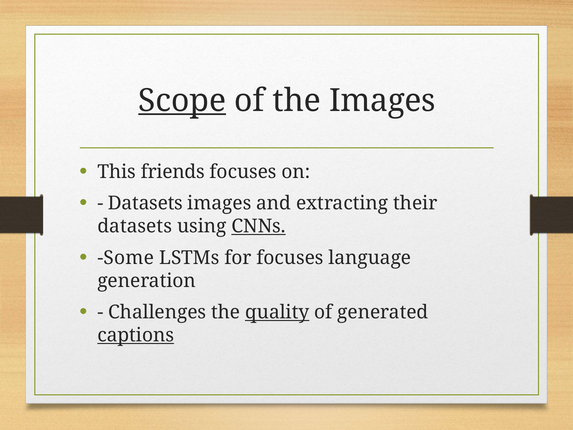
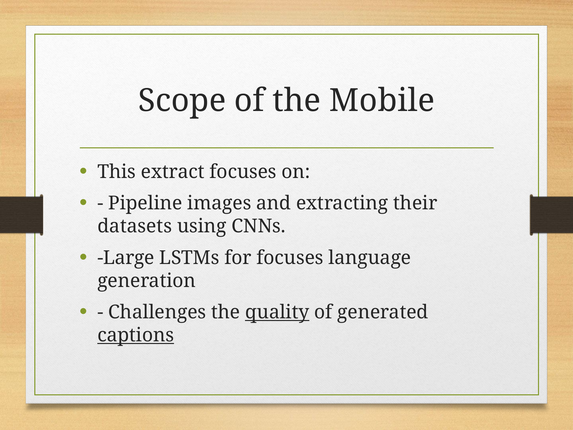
Scope underline: present -> none (182, 100)
the Images: Images -> Mobile (382, 100)
friends: friends -> extract (173, 172)
Datasets: Datasets -> Pipeline (145, 203)
CNNs underline: present -> none (259, 226)
Some: Some -> Large (126, 258)
